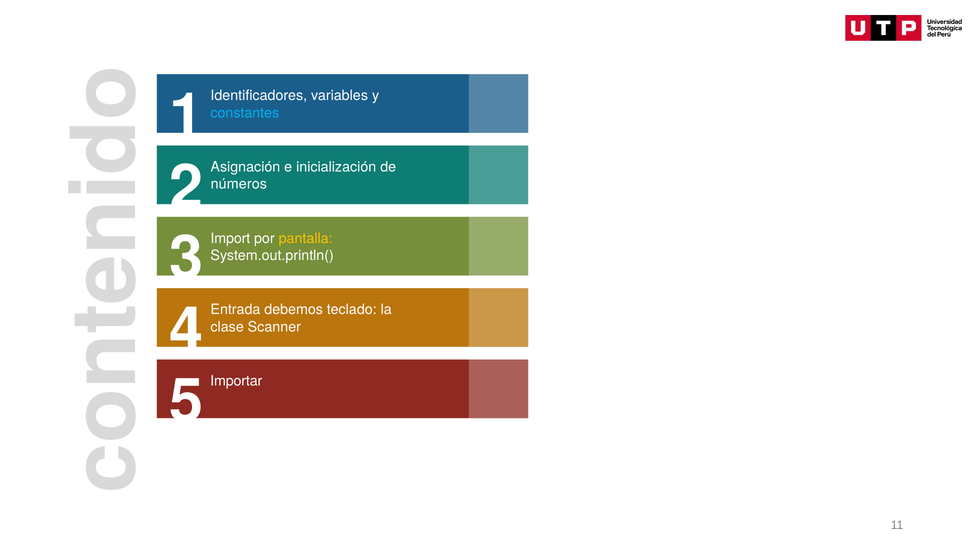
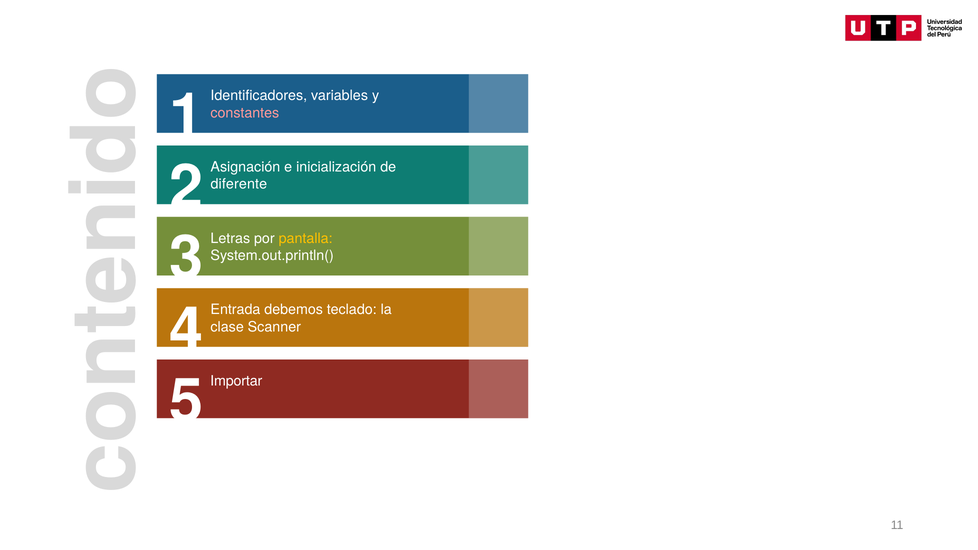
constantes colour: light blue -> pink (245, 113)
números: números -> diferente (239, 184)
Import: Import -> Letras (230, 238)
